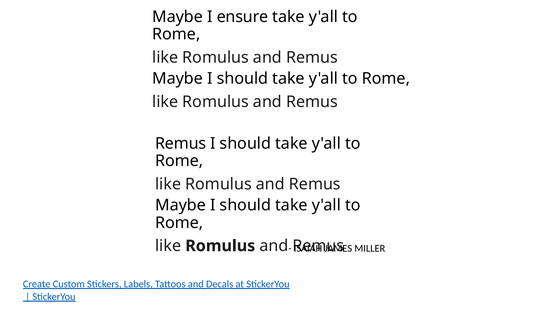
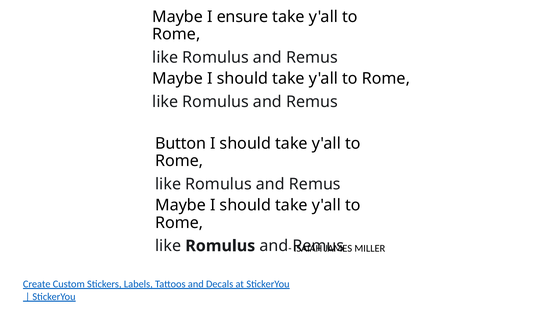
Remus: Remus -> Button (181, 143)
